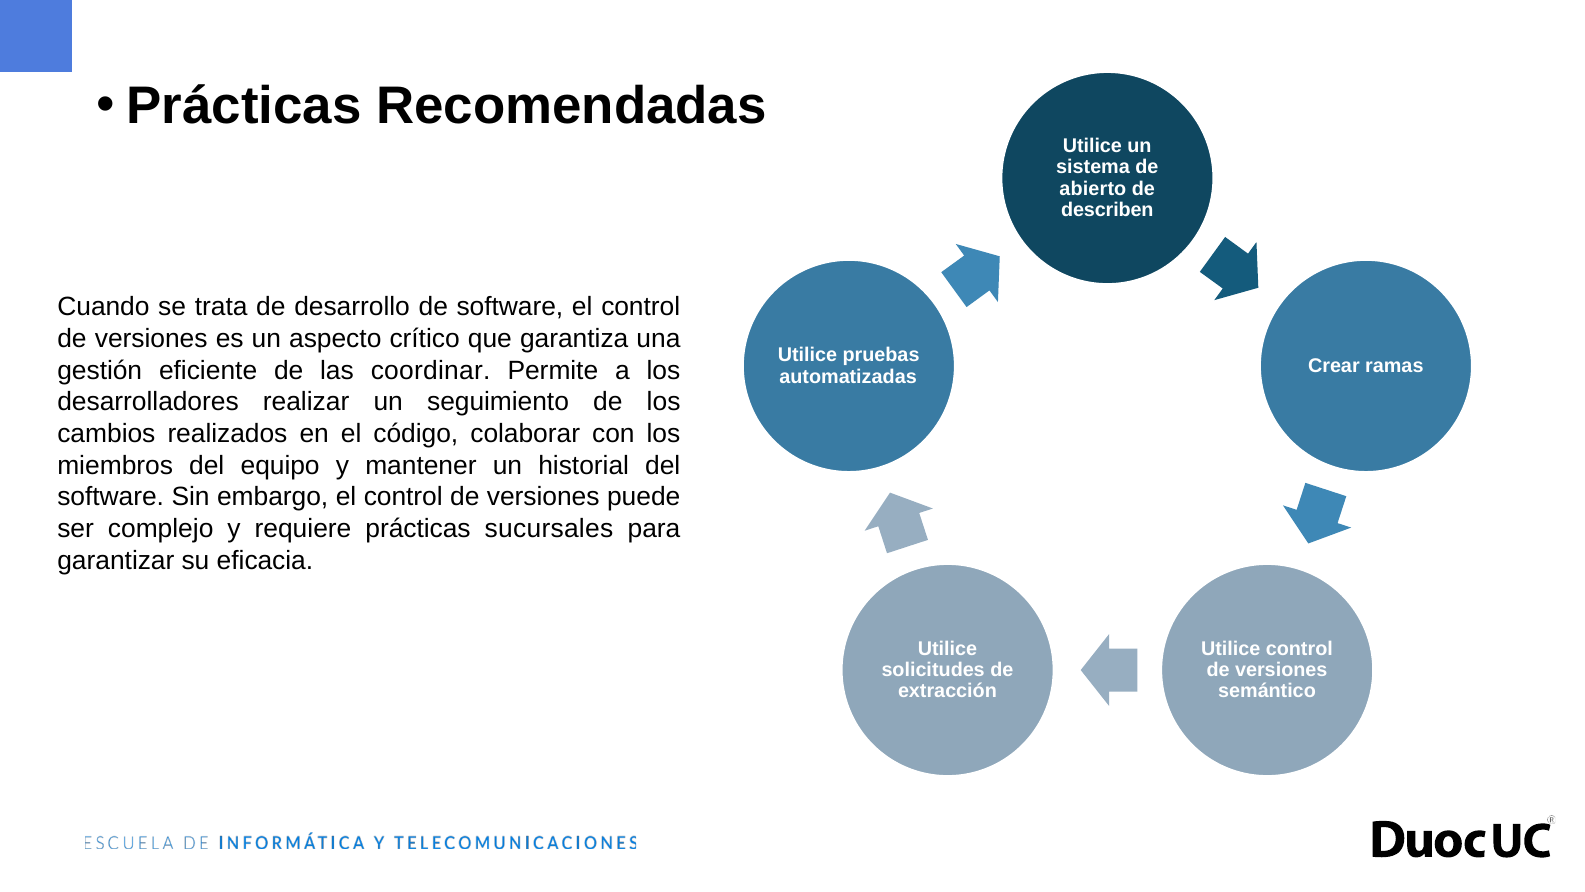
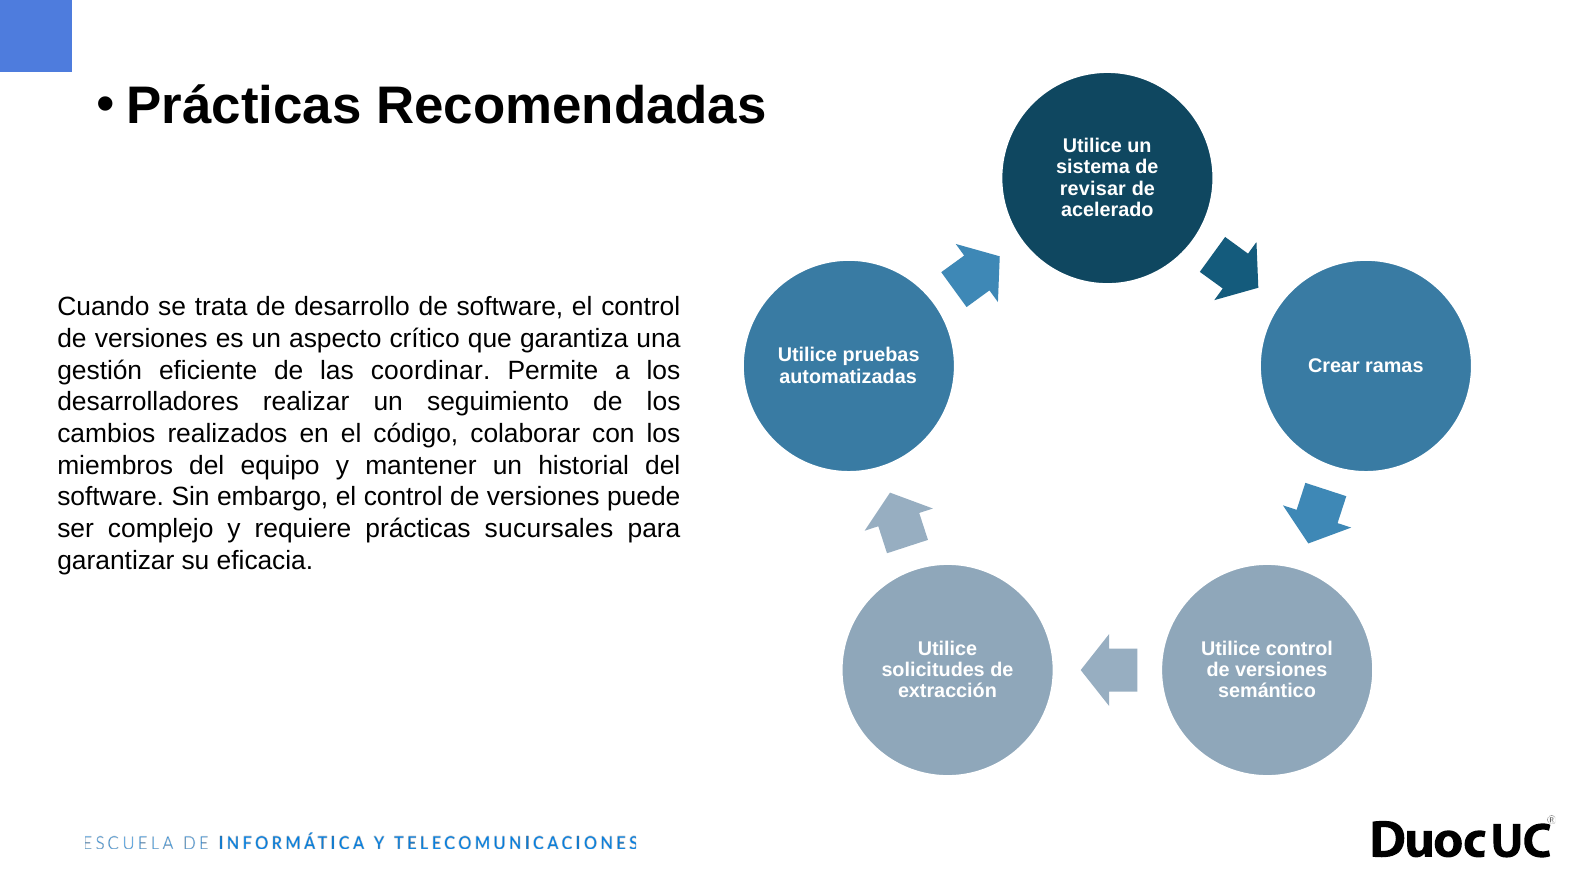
abierto: abierto -> revisar (1093, 188)
describen: describen -> acelerado (1107, 210)
